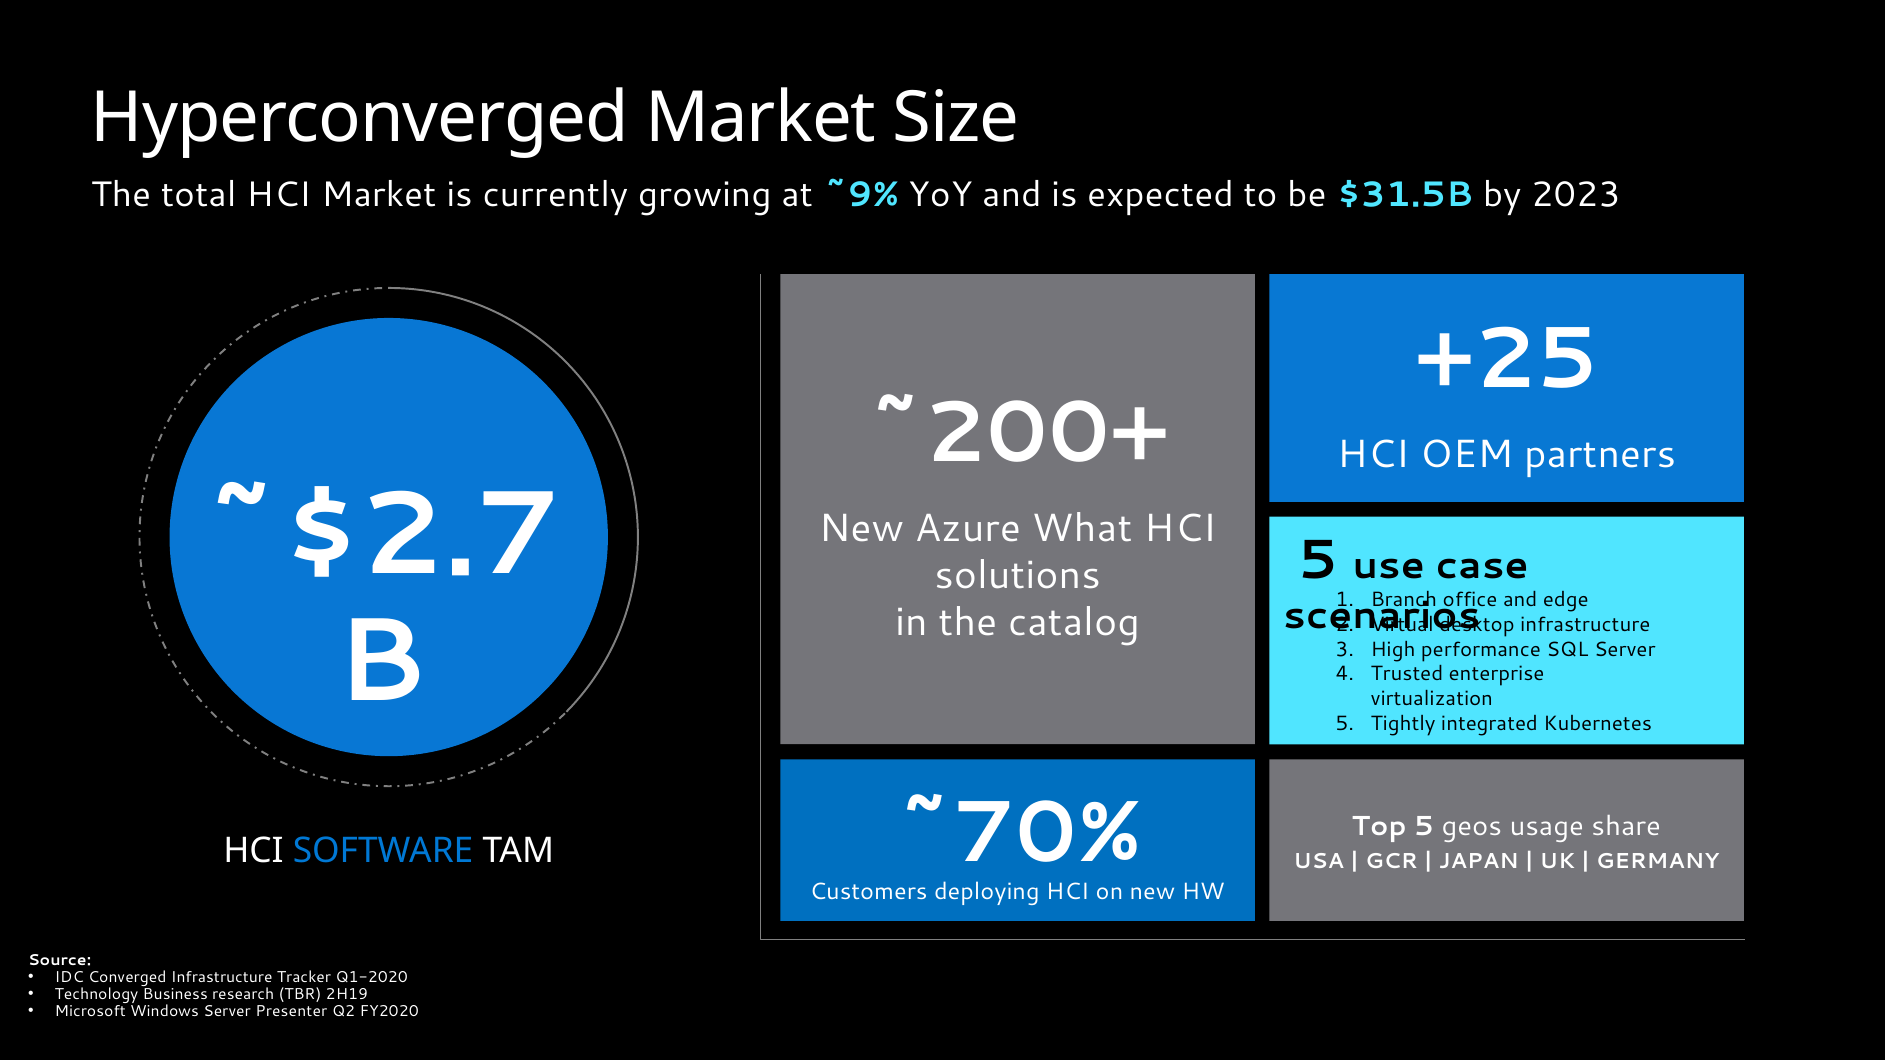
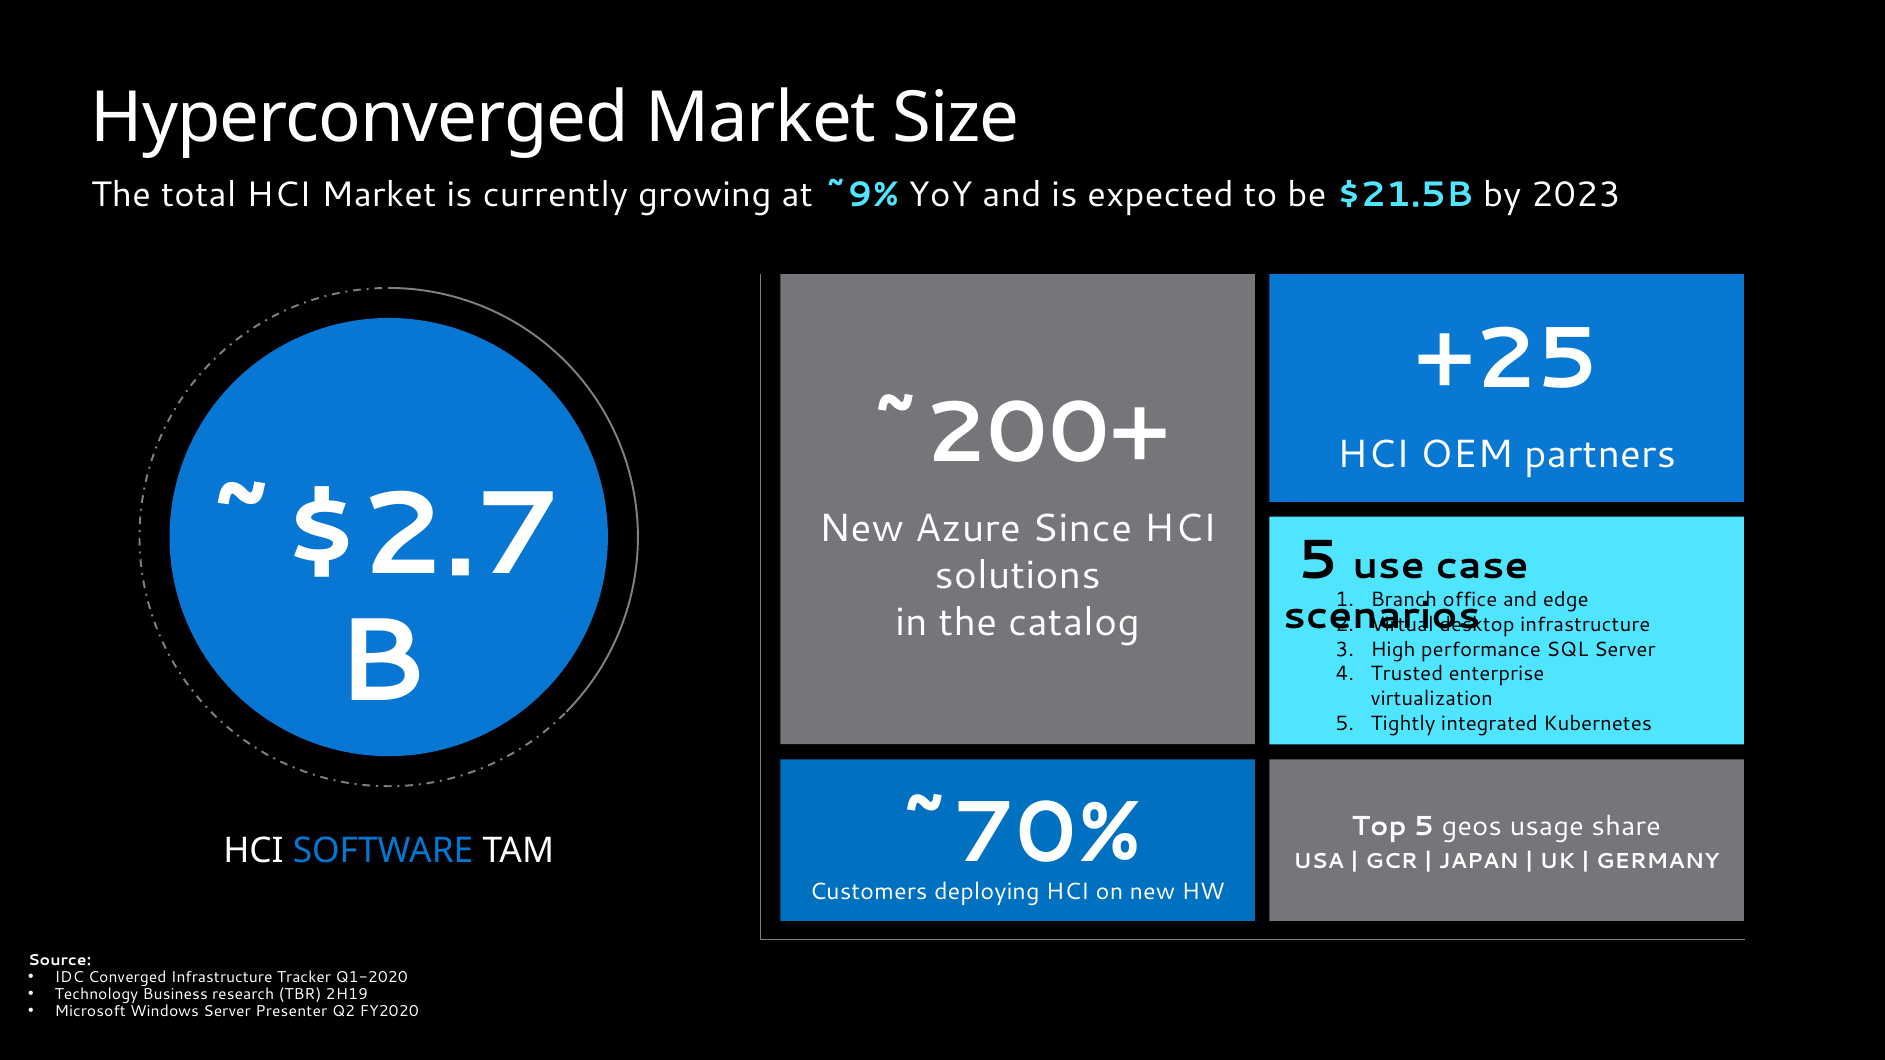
$31.5B: $31.5B -> $21.5B (1405, 195)
What: What -> Since (1082, 529)
